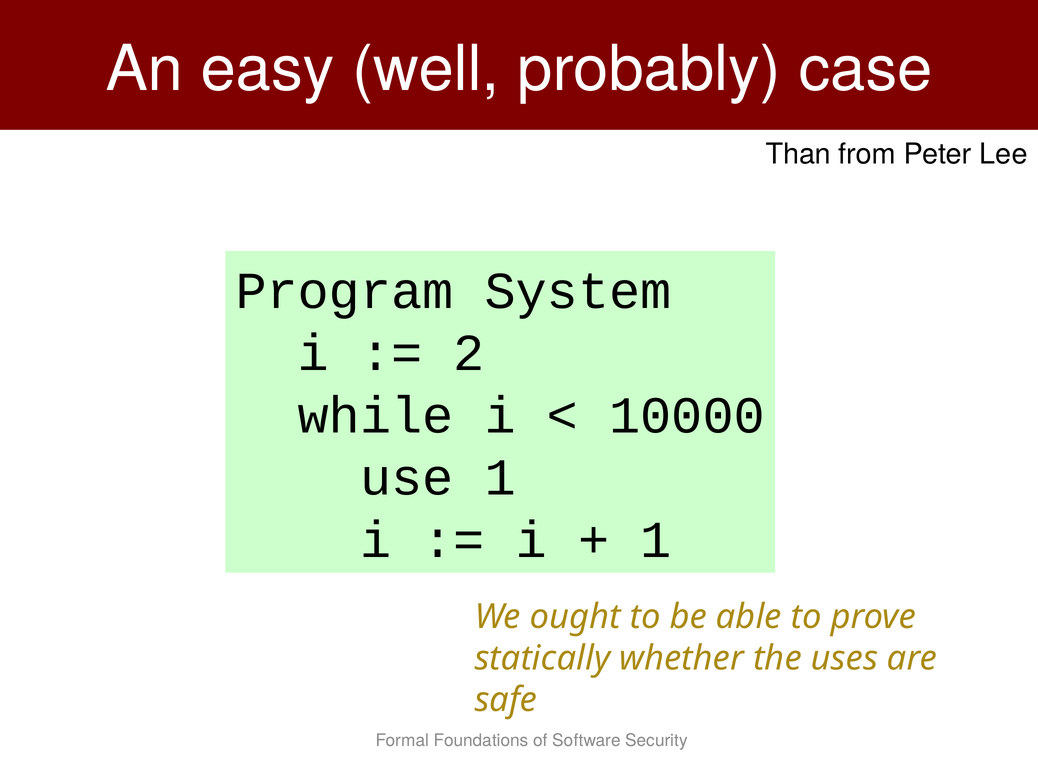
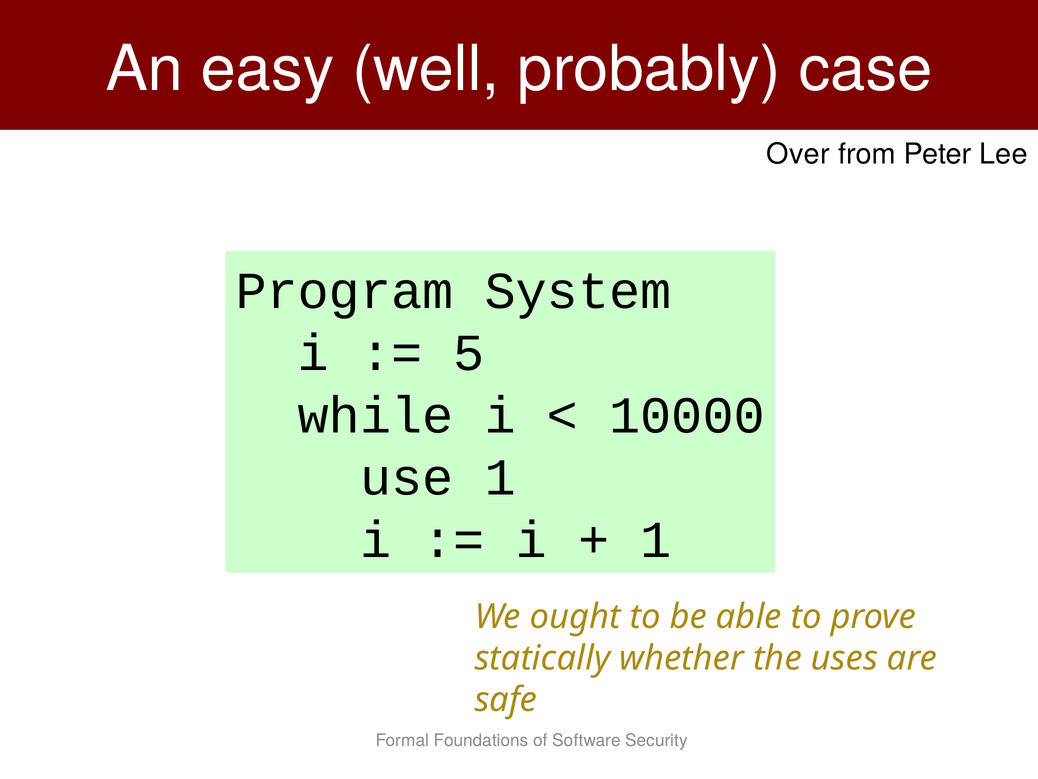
Than: Than -> Over (798, 154)
2: 2 -> 5 (469, 353)
